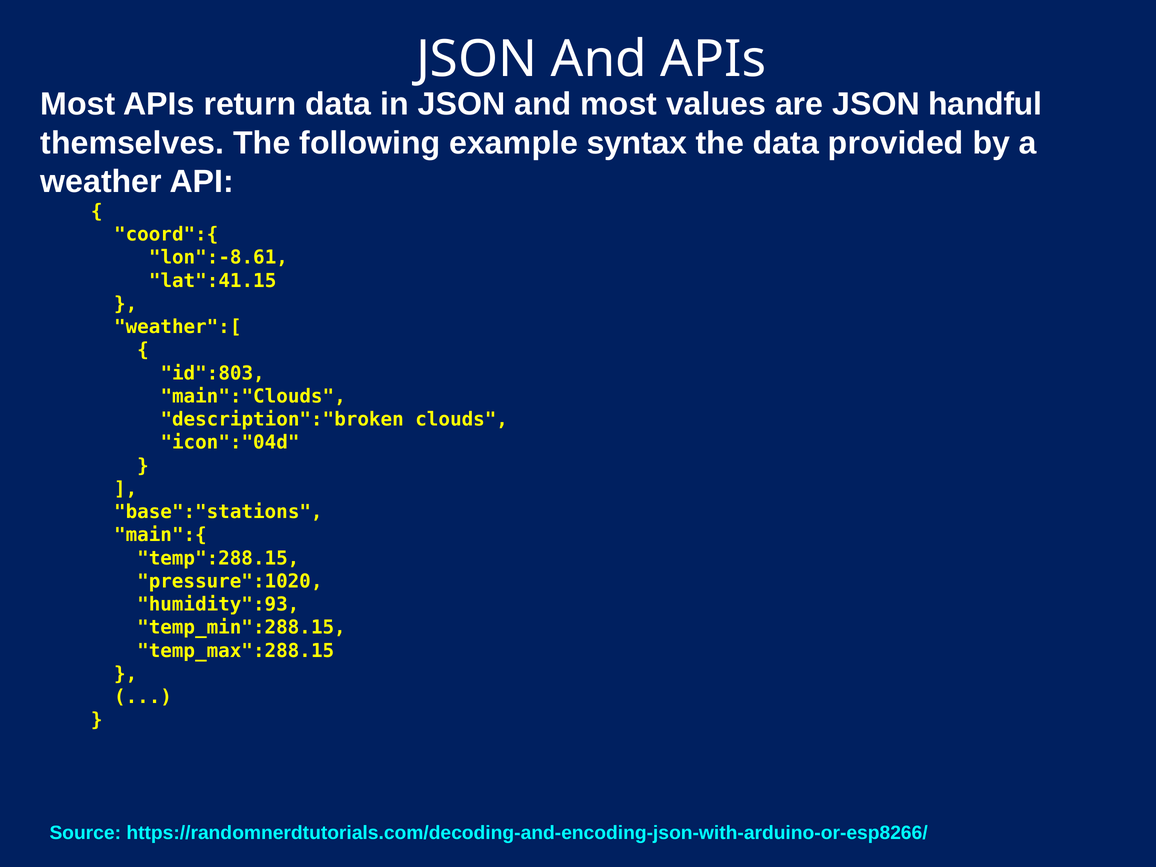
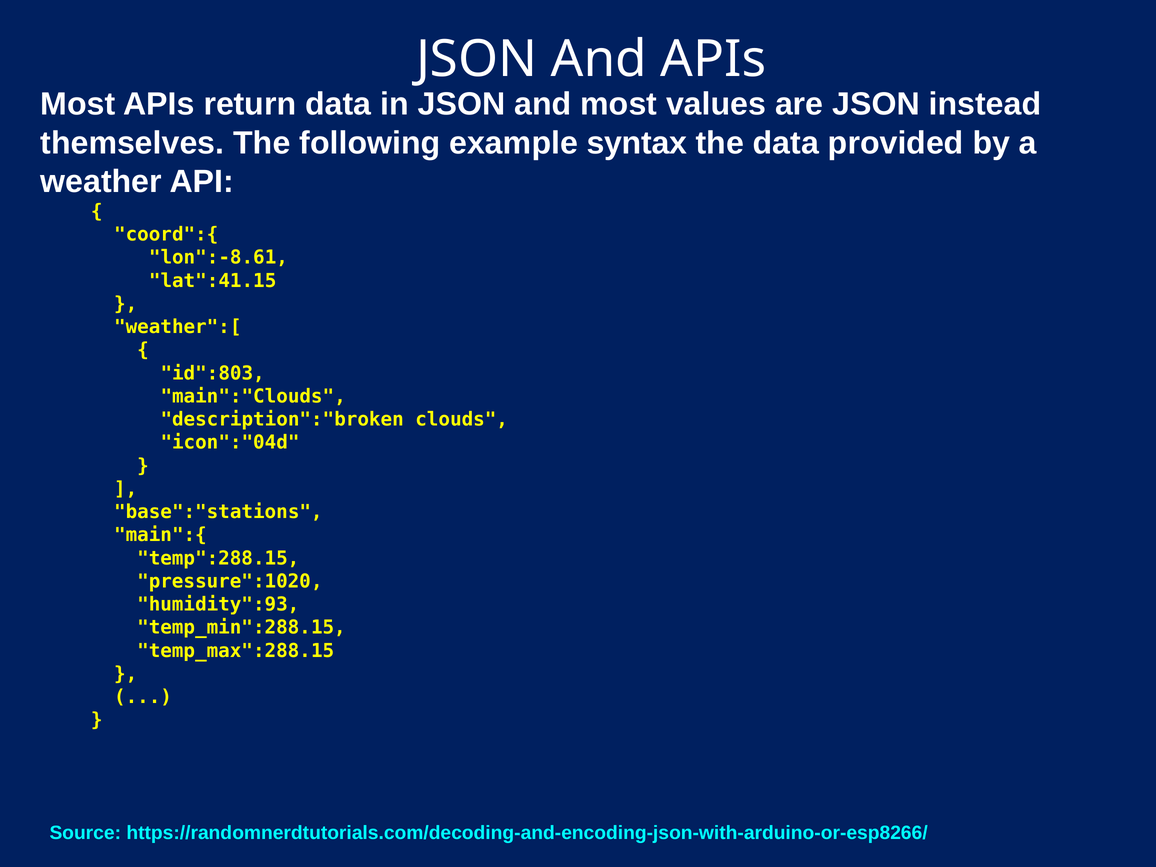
handful: handful -> instead (985, 104)
